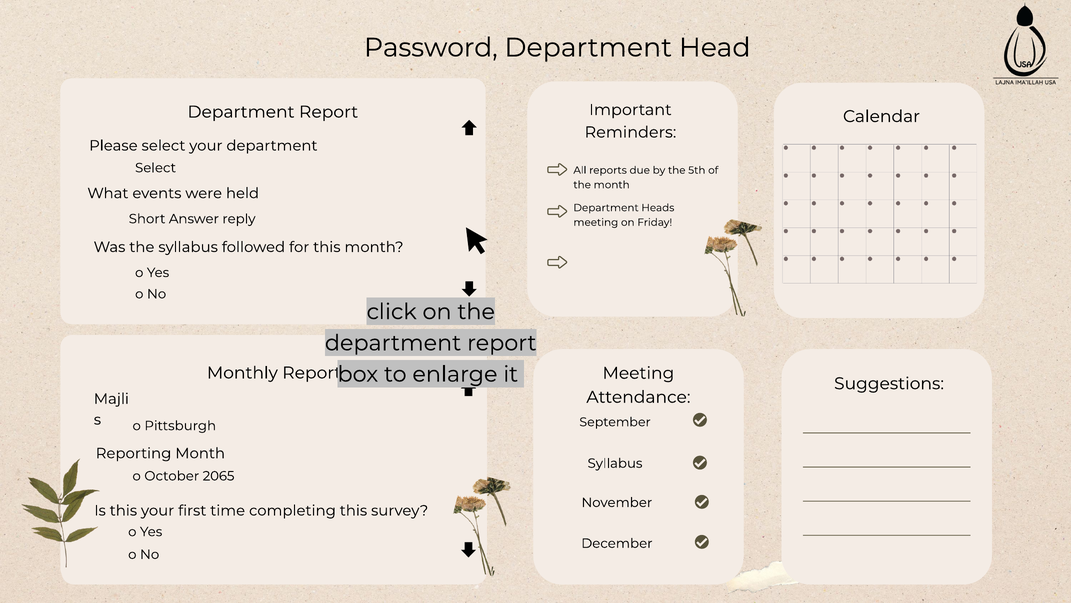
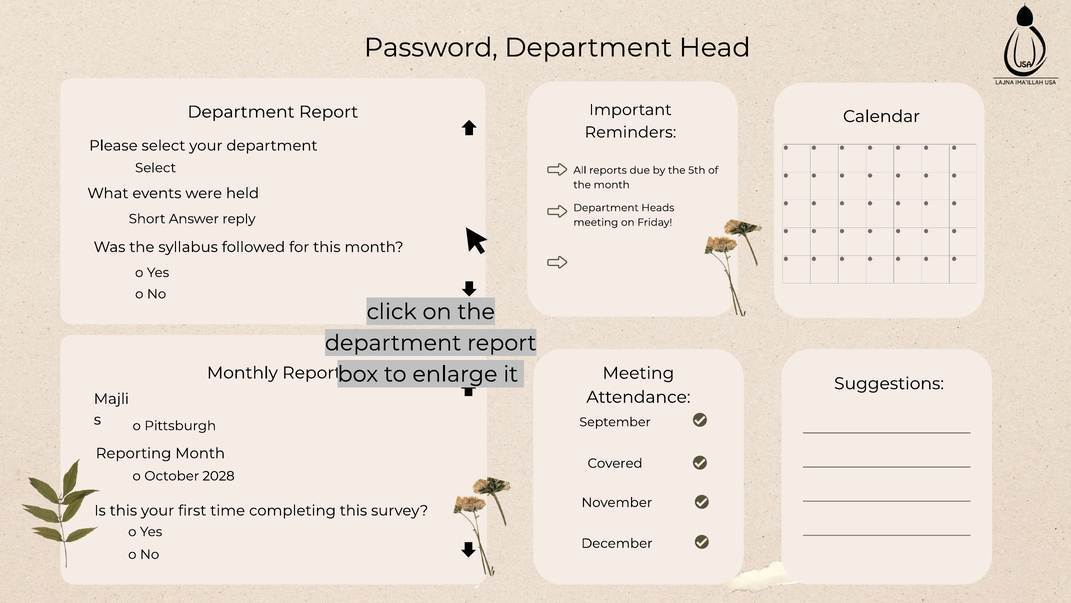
Syllabus: Syllabus -> Covered (615, 463)
2065: 2065 -> 2028 (219, 476)
